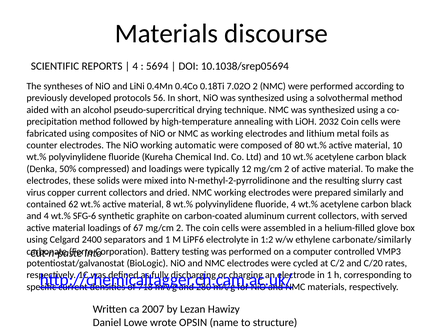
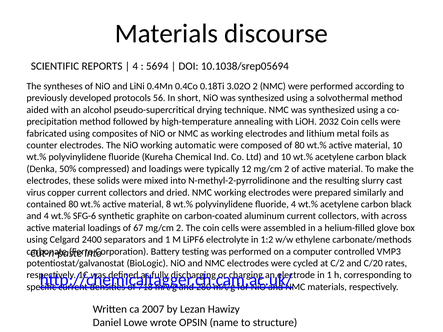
7.02O: 7.02O -> 3.02O (239, 86)
contained 62: 62 -> 80 (73, 204)
served: served -> across (394, 216)
carbonate/similarly: carbonate/similarly -> carbonate/methods (372, 240)
